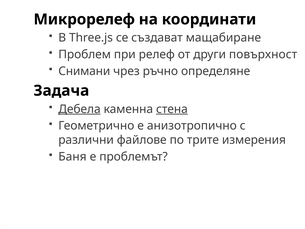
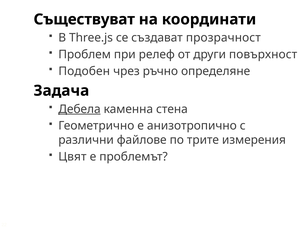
Микрорелеф: Микрорелеф -> Съществуват (84, 19)
мащабиране: мащабиране -> прозрачност (223, 38)
Снимани: Снимани -> Подобен (84, 71)
стена underline: present -> none (172, 109)
Баня: Баня -> Цвят (72, 156)
